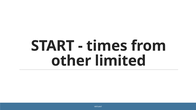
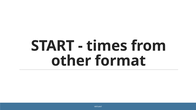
limited: limited -> format (120, 61)
